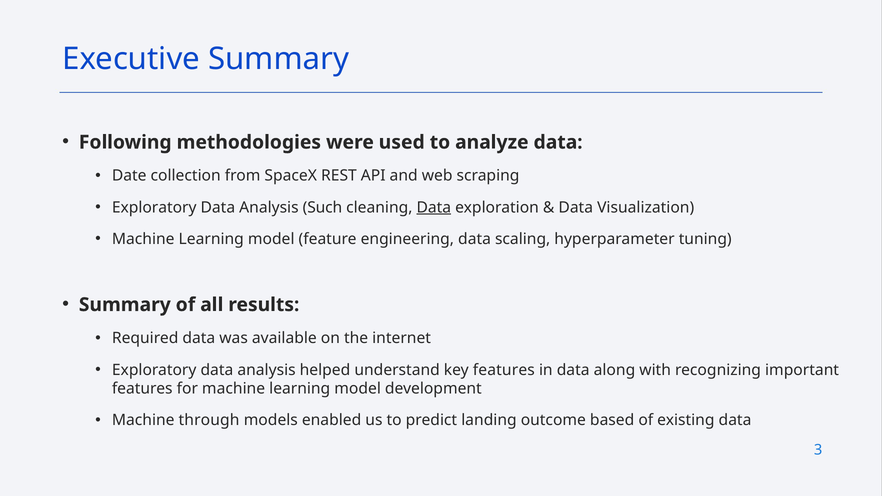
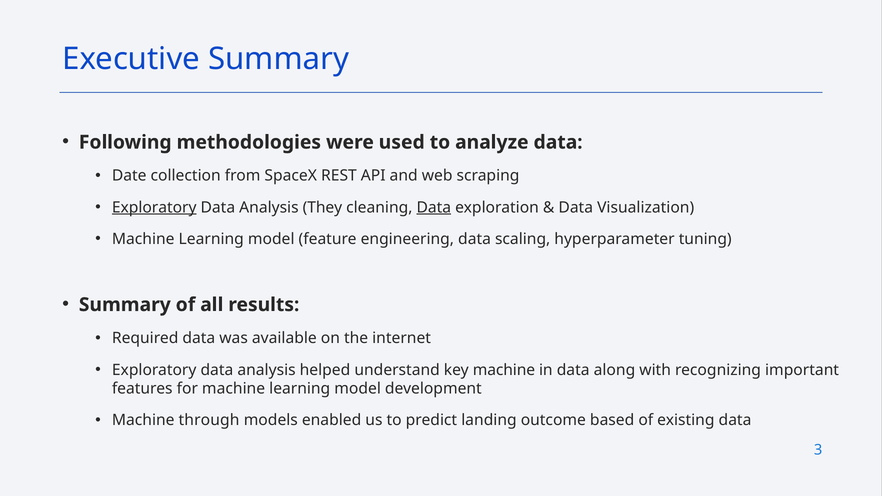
Exploratory underline: none -> present (154, 207)
Such: Such -> They (322, 207)
key features: features -> machine (504, 370)
